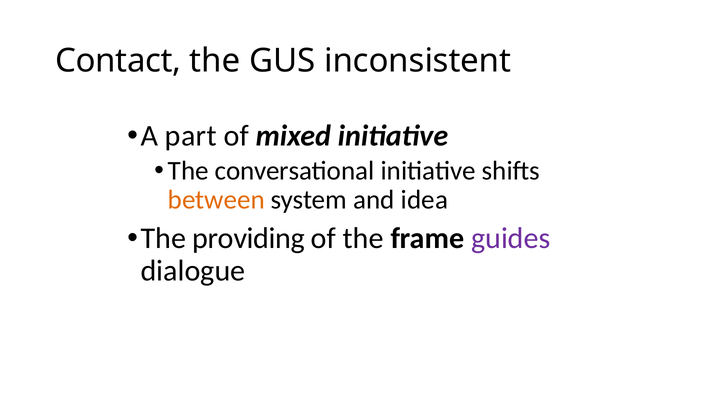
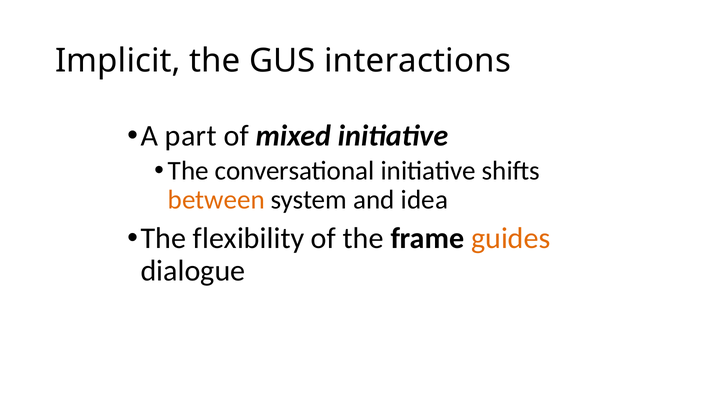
Contact: Contact -> Implicit (118, 61)
inconsistent: inconsistent -> interactions (418, 61)
providing: providing -> flexibility (249, 238)
guides colour: purple -> orange (511, 238)
